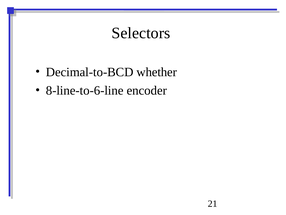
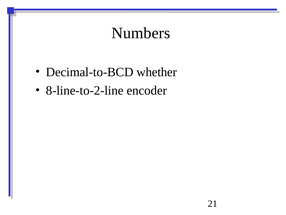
Selectors: Selectors -> Numbers (141, 33)
8-line-to-6-line: 8-line-to-6-line -> 8-line-to-2-line (85, 90)
